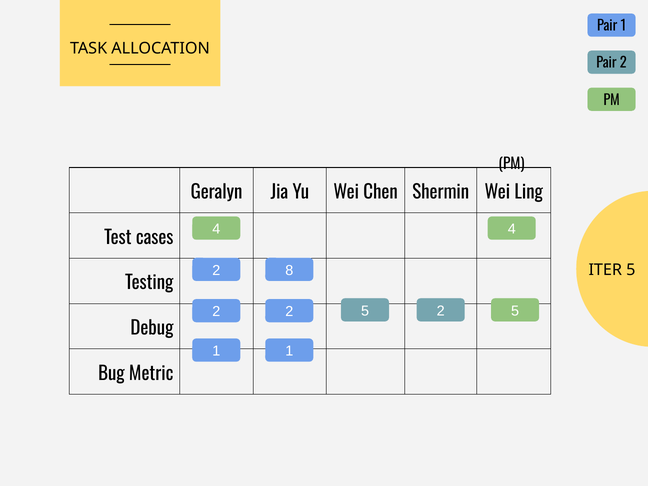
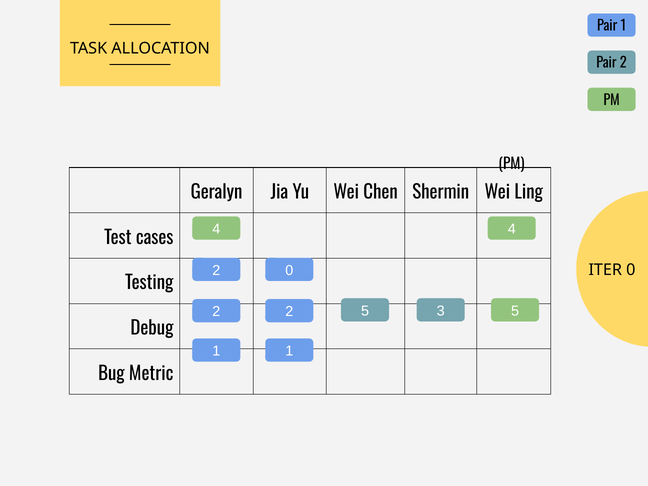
2 8: 8 -> 0 (289, 270)
ITER 5: 5 -> 0 (631, 270)
5 2: 2 -> 3 (441, 311)
